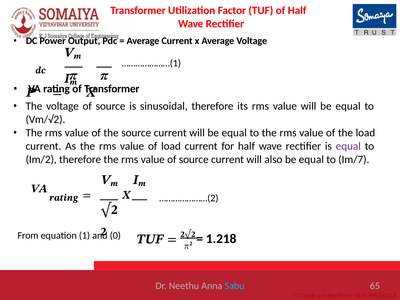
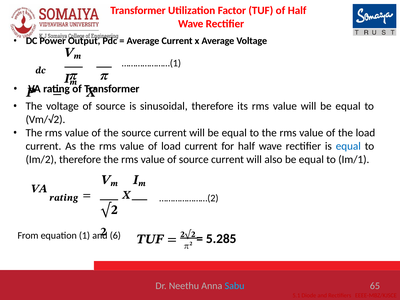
equal colour: purple -> blue (348, 146)
Im/7: Im/7 -> Im/1 (354, 159)
0: 0 -> 6 (115, 236)
1.218: 1.218 -> 5.285 (221, 239)
